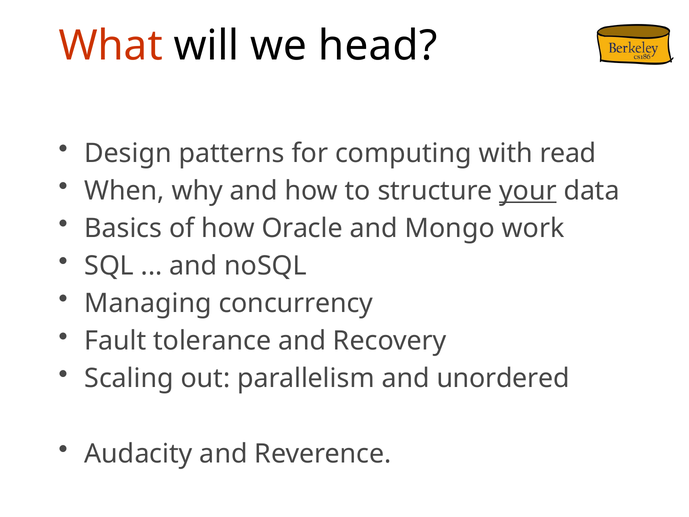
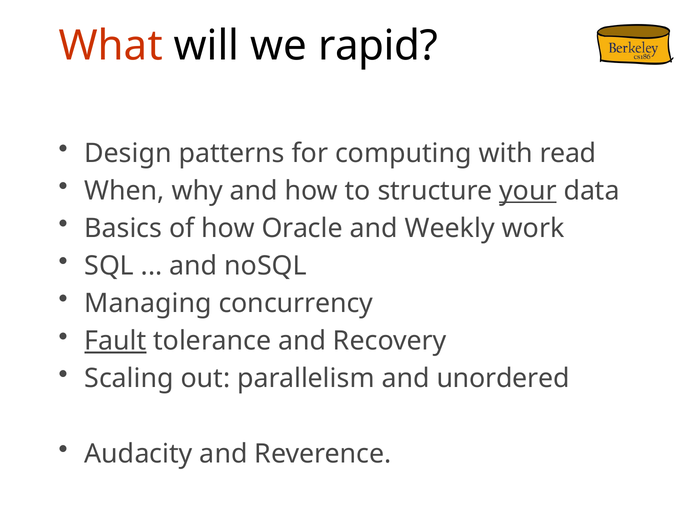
head: head -> rapid (378, 46)
Mongo: Mongo -> Weekly (450, 228)
Fault underline: none -> present (115, 341)
